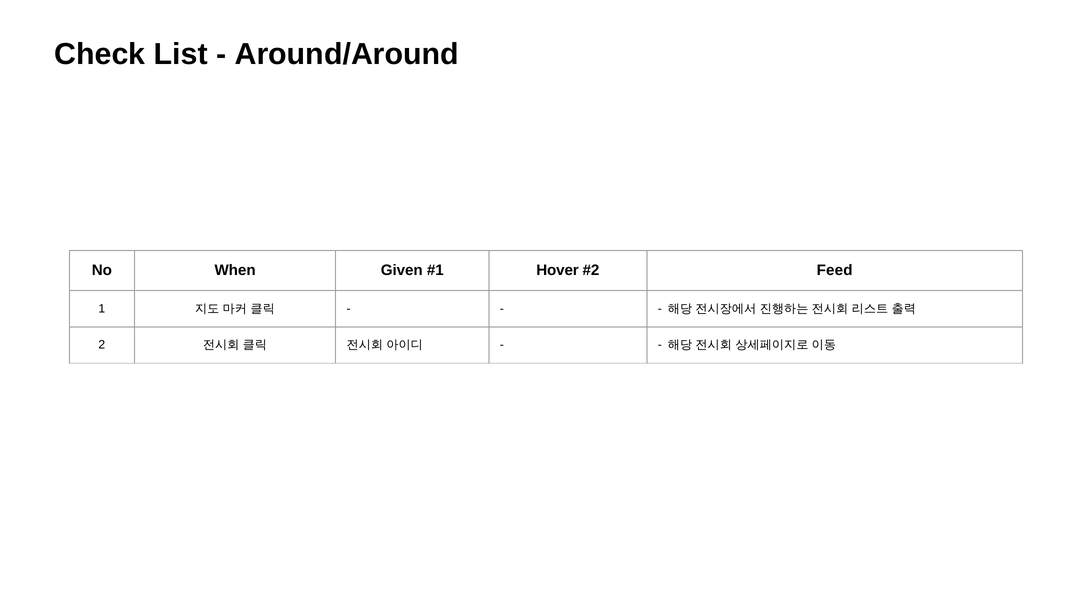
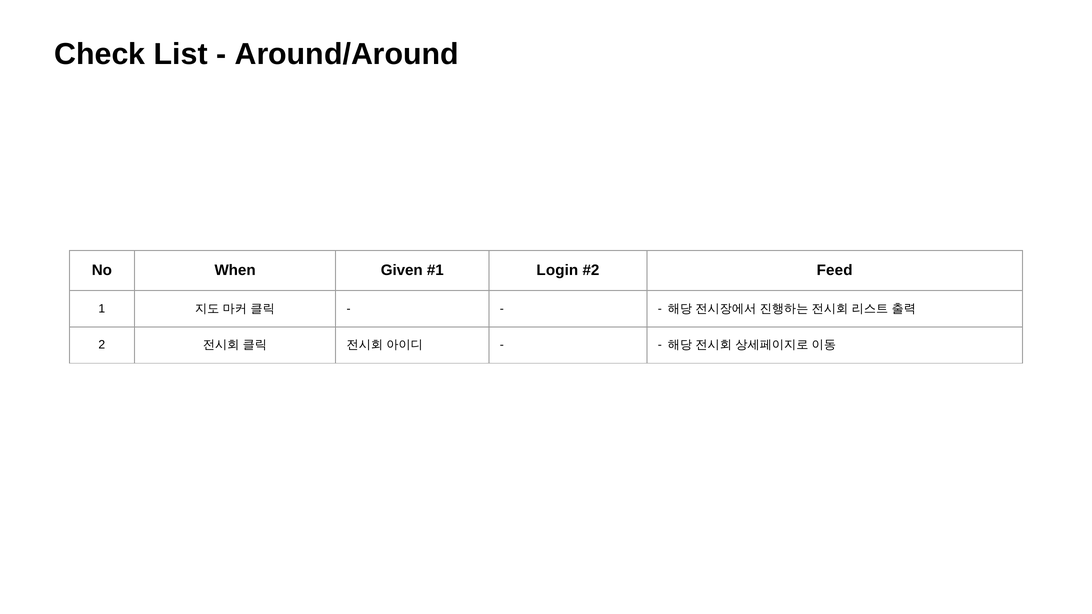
Hover: Hover -> Login (557, 270)
